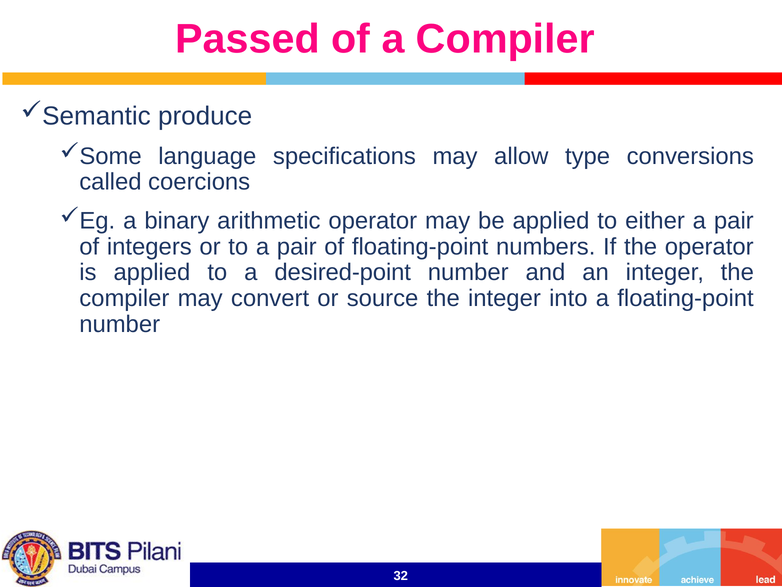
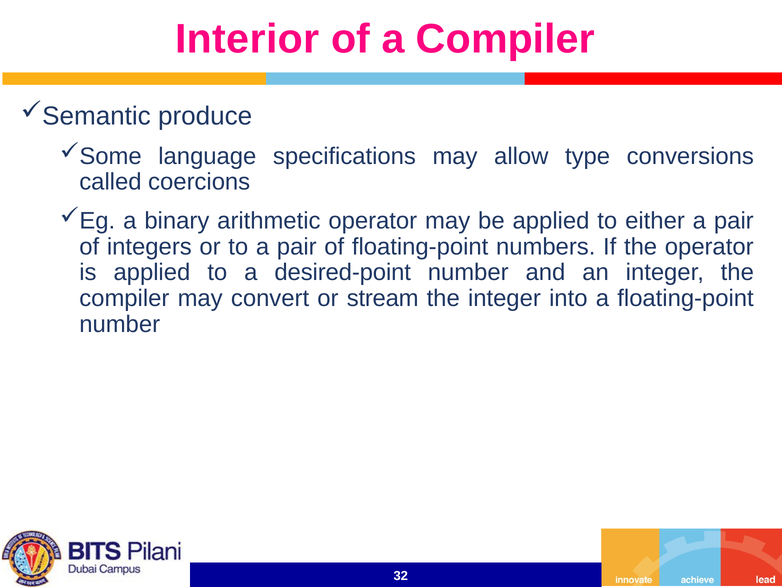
Passed: Passed -> Interior (247, 39)
source: source -> stream (383, 298)
